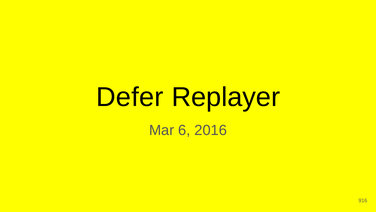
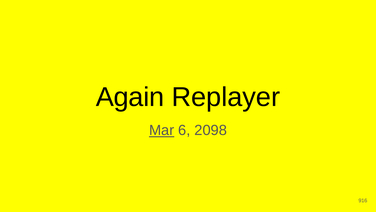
Defer: Defer -> Again (130, 97)
Mar underline: none -> present (162, 130)
2016: 2016 -> 2098 (211, 130)
